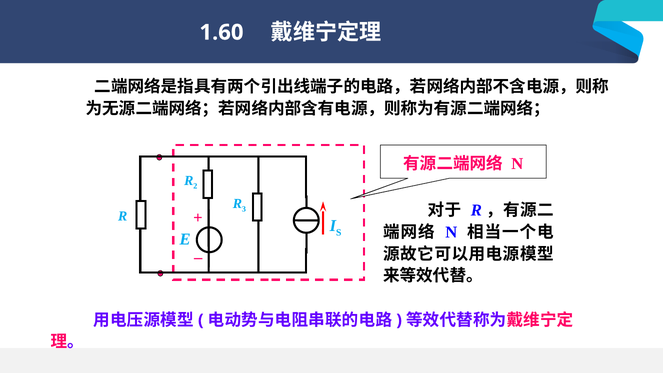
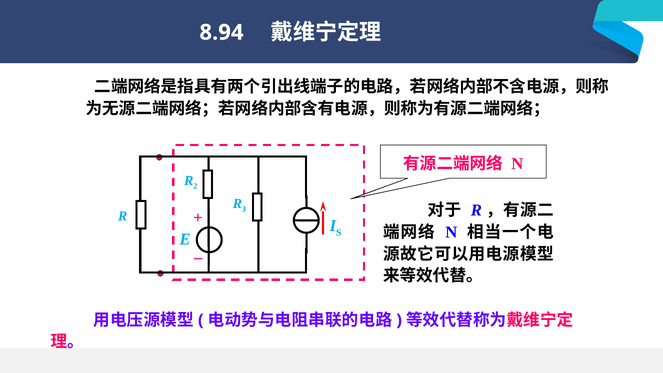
1.60: 1.60 -> 8.94 (221, 32)
